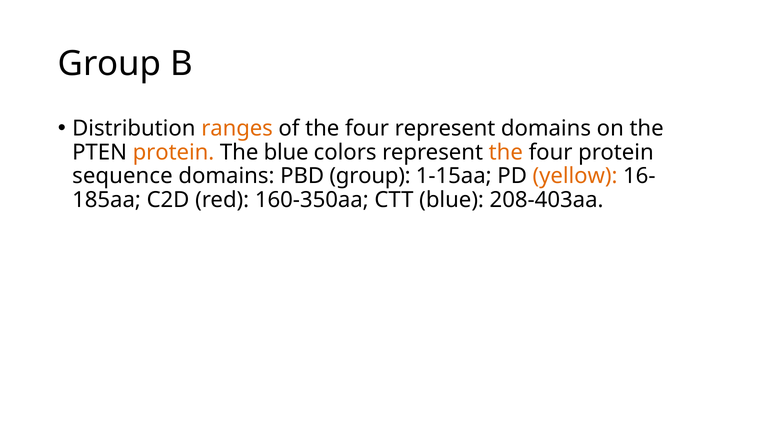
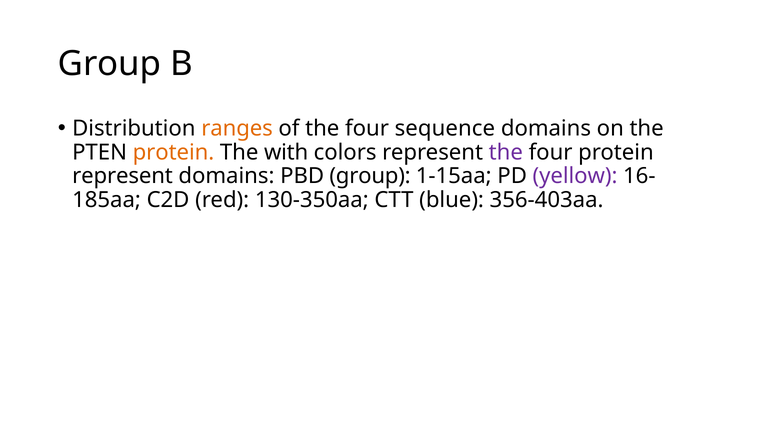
four represent: represent -> sequence (445, 128)
The blue: blue -> with (286, 152)
the colour: orange -> purple (506, 152)
sequence: sequence -> represent (123, 176)
yellow colour: orange -> purple (575, 176)
160-350aa: 160-350aa -> 130-350aa (312, 200)
208-403aa: 208-403aa -> 356-403aa (547, 200)
